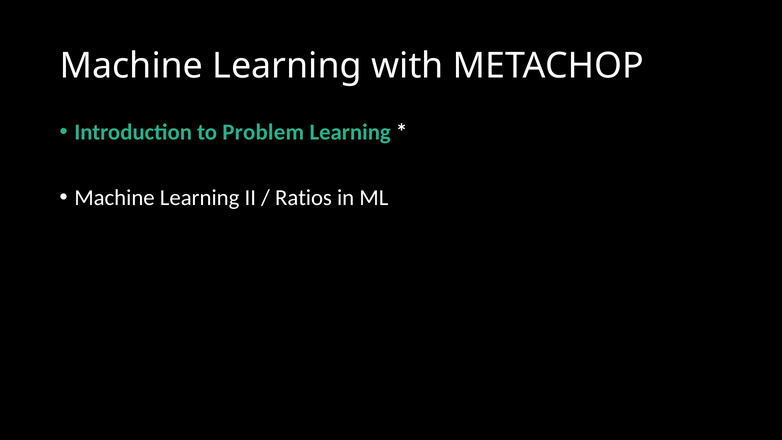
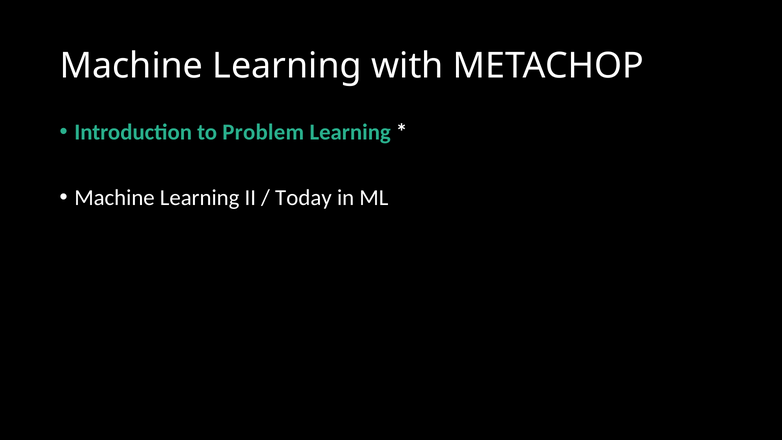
Ratios: Ratios -> Today (303, 198)
